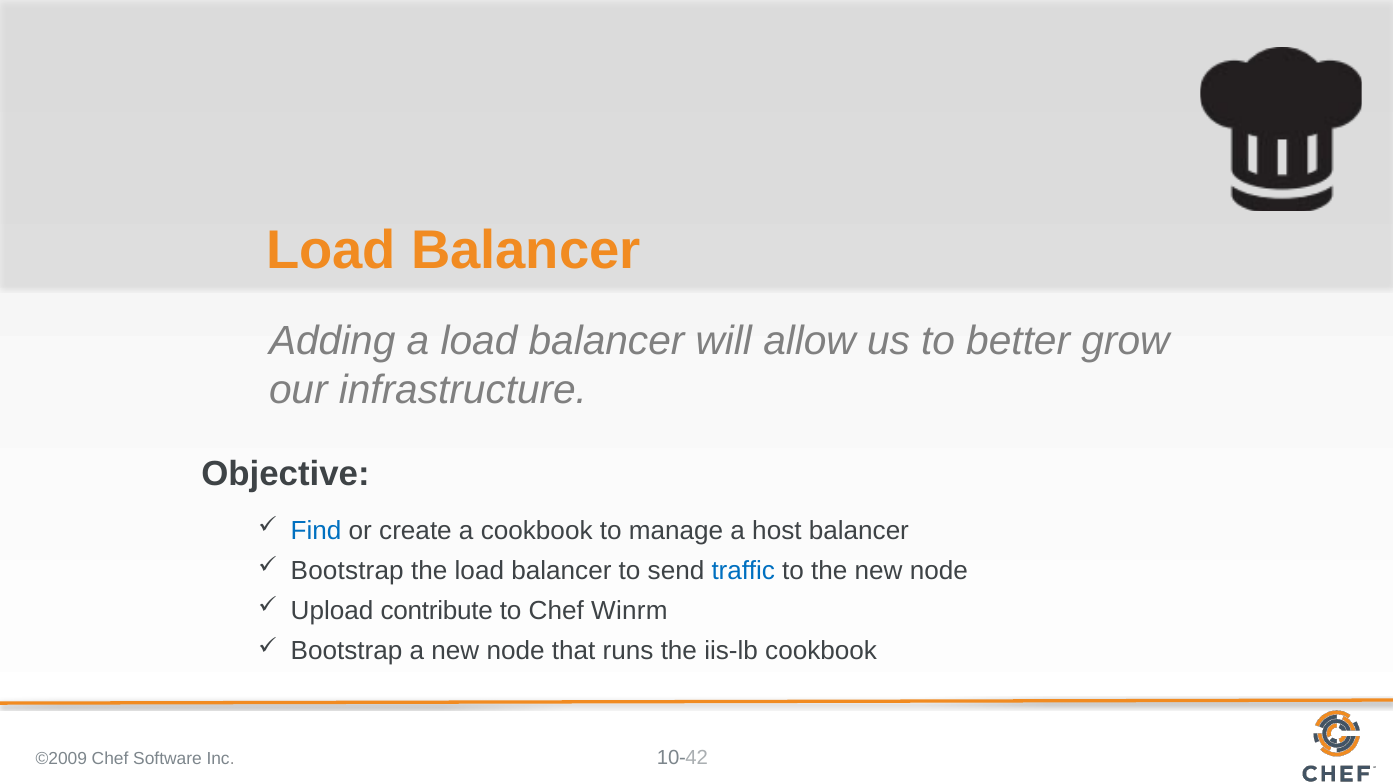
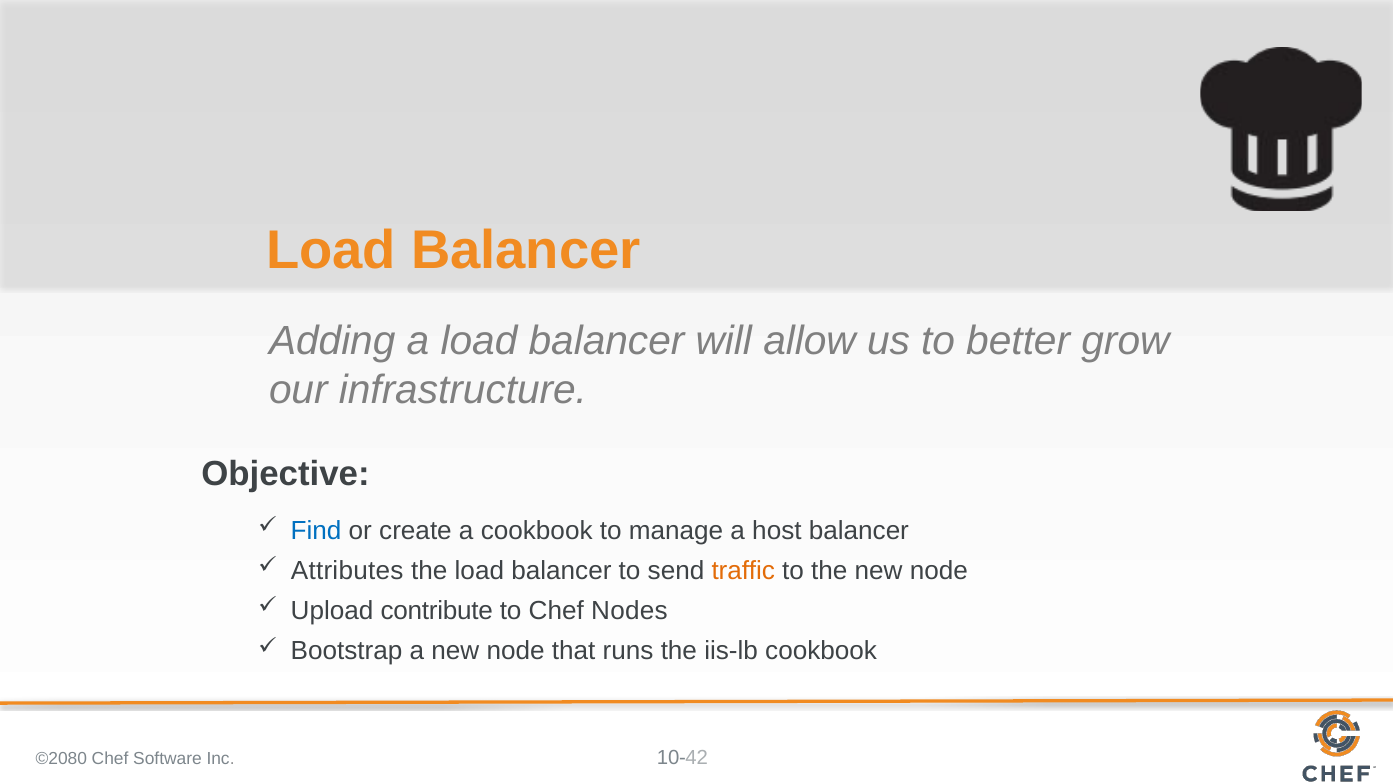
Bootstrap: Bootstrap -> Attributes (347, 571)
traffic colour: blue -> orange (743, 571)
Winrm: Winrm -> Nodes (629, 611)
©2009: ©2009 -> ©2080 (61, 758)
